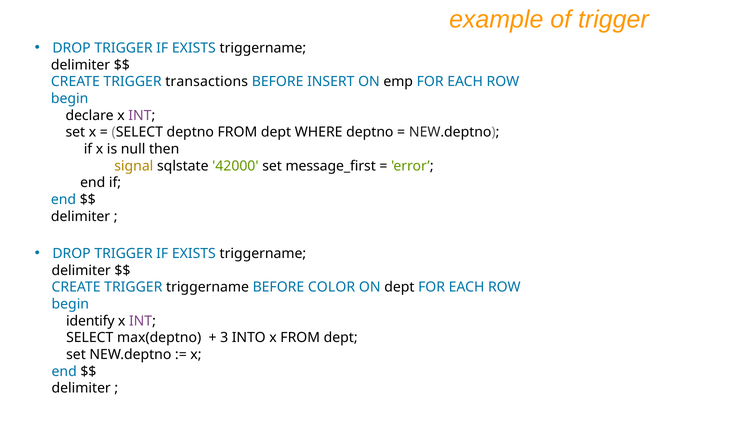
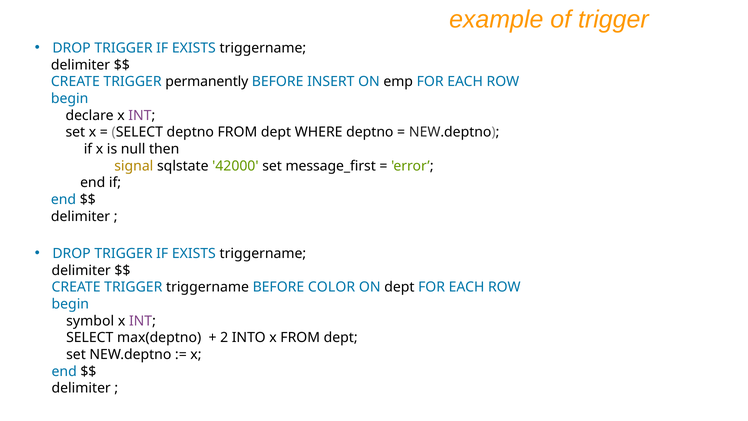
transactions: transactions -> permanently (207, 82)
identify: identify -> symbol (90, 321)
3: 3 -> 2 (224, 338)
